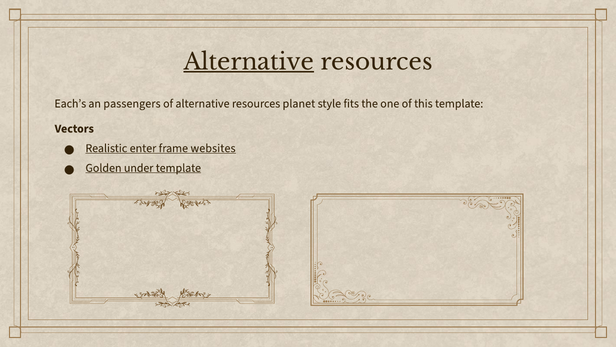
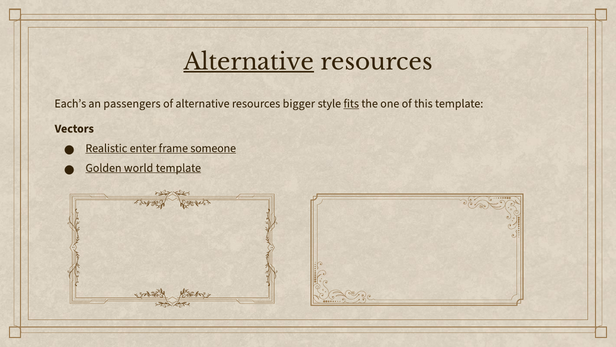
planet: planet -> bigger (299, 103)
fits underline: none -> present (351, 103)
websites: websites -> someone (213, 148)
under: under -> world (139, 168)
